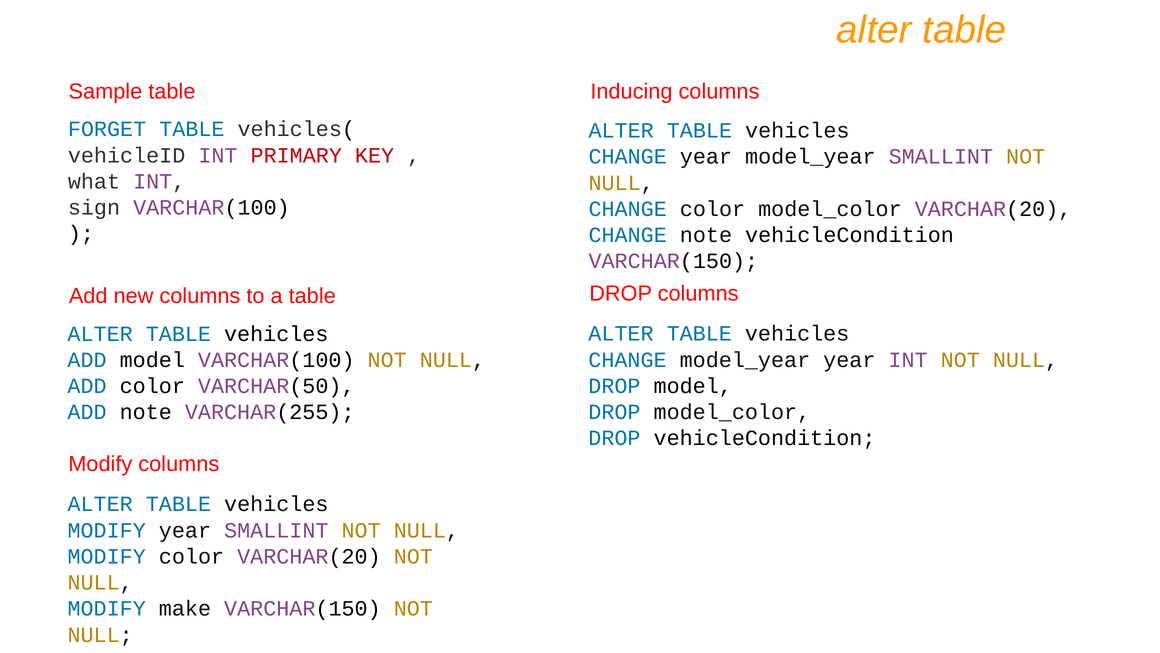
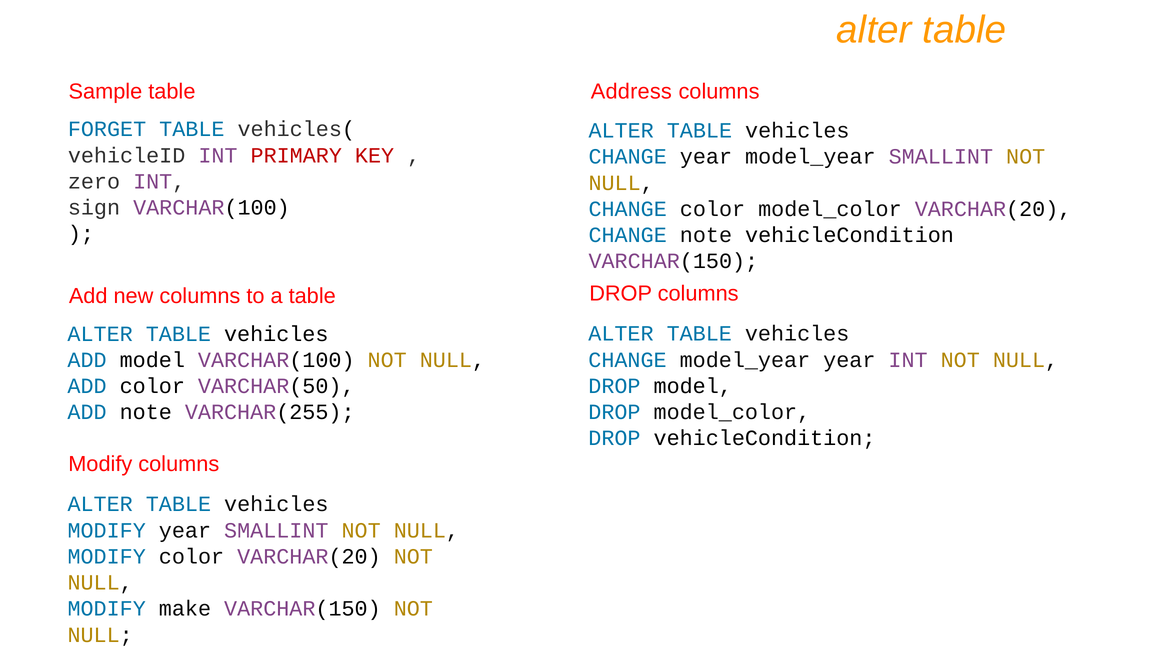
Inducing: Inducing -> Address (631, 92)
what: what -> zero (94, 181)
